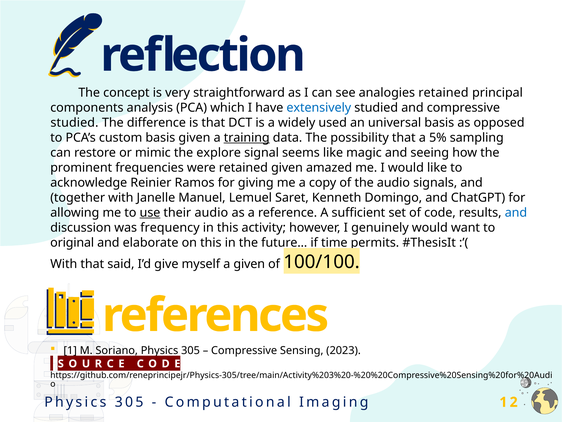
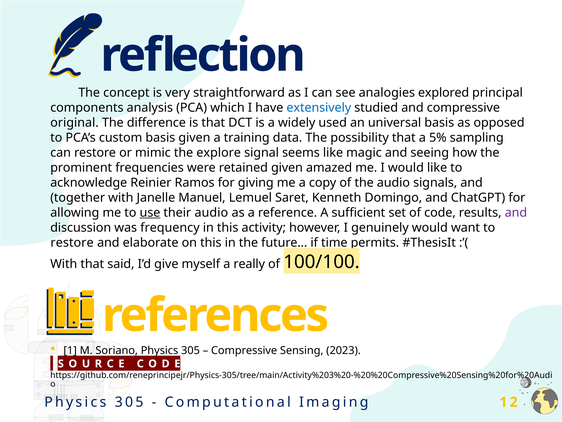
analogies retained: retained -> explored (444, 93)
studied: studied -> original (75, 123)
training underline: present -> none (247, 138)
and colour: blue -> purple (516, 212)
original: original -> restore (72, 242)
a given: given -> really (249, 264)
